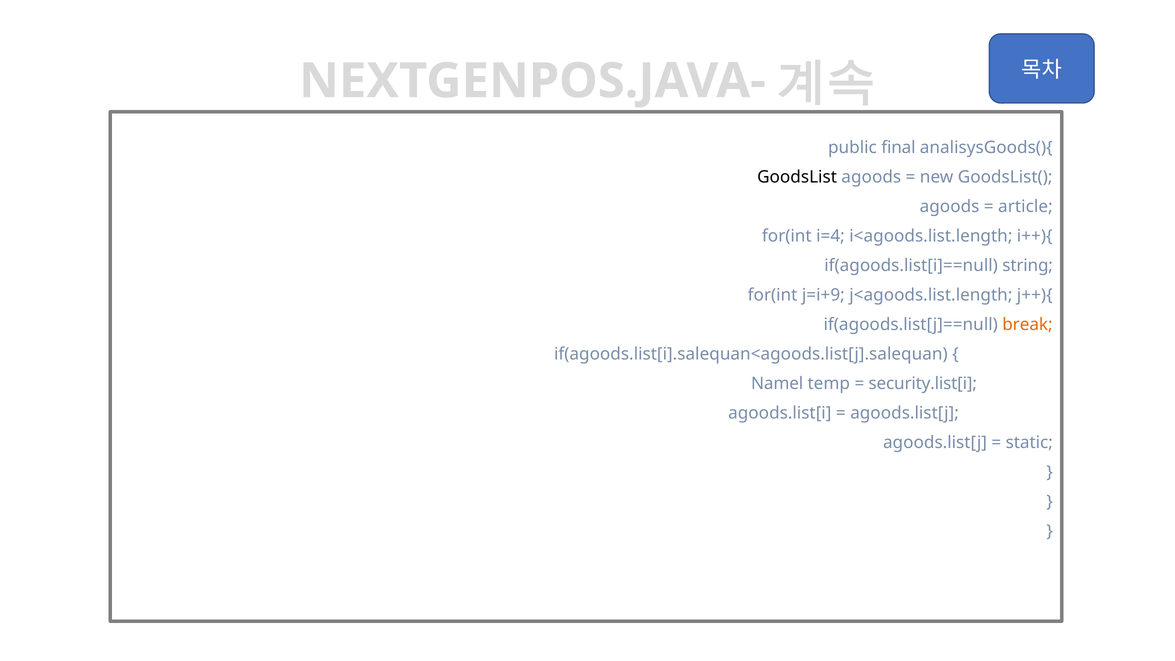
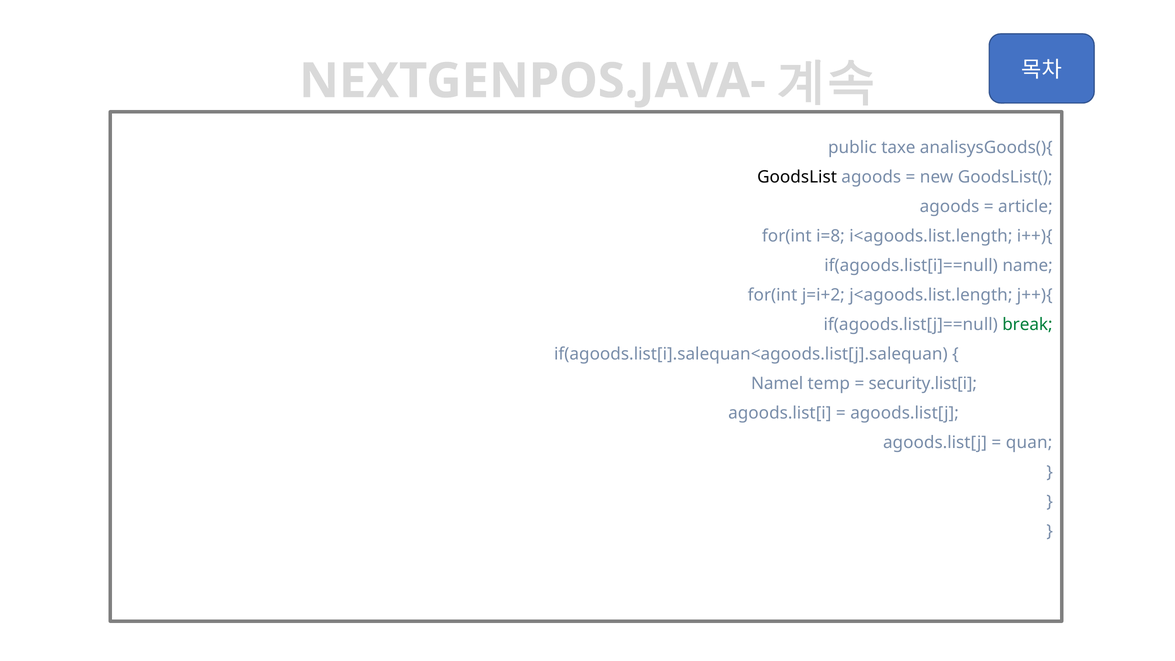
final: final -> taxe (898, 148)
i=4: i=4 -> i=8 (830, 236)
string: string -> name (1028, 266)
j=i+9: j=i+9 -> j=i+2 (823, 295)
break colour: orange -> green (1027, 325)
static: static -> quan (1029, 443)
